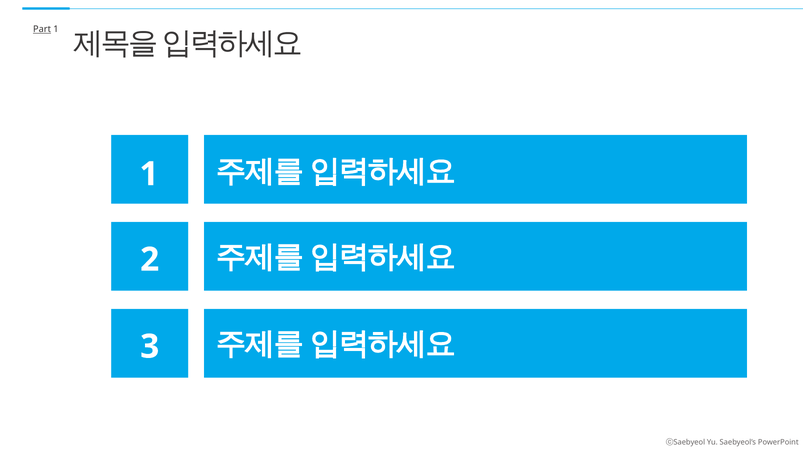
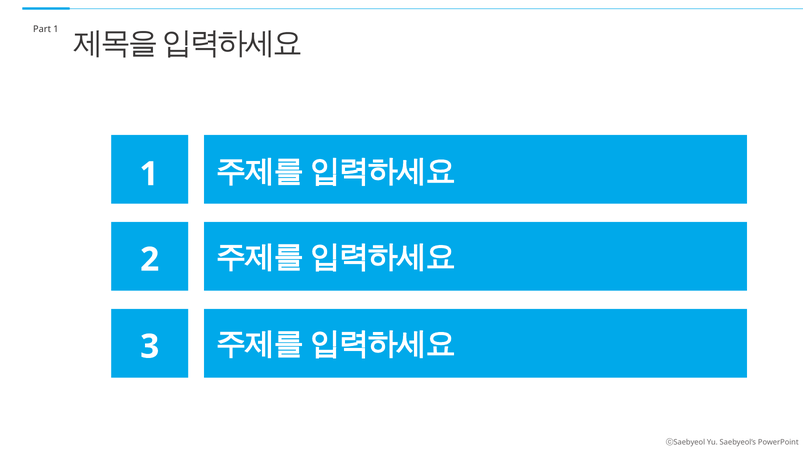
Part underline: present -> none (42, 29)
